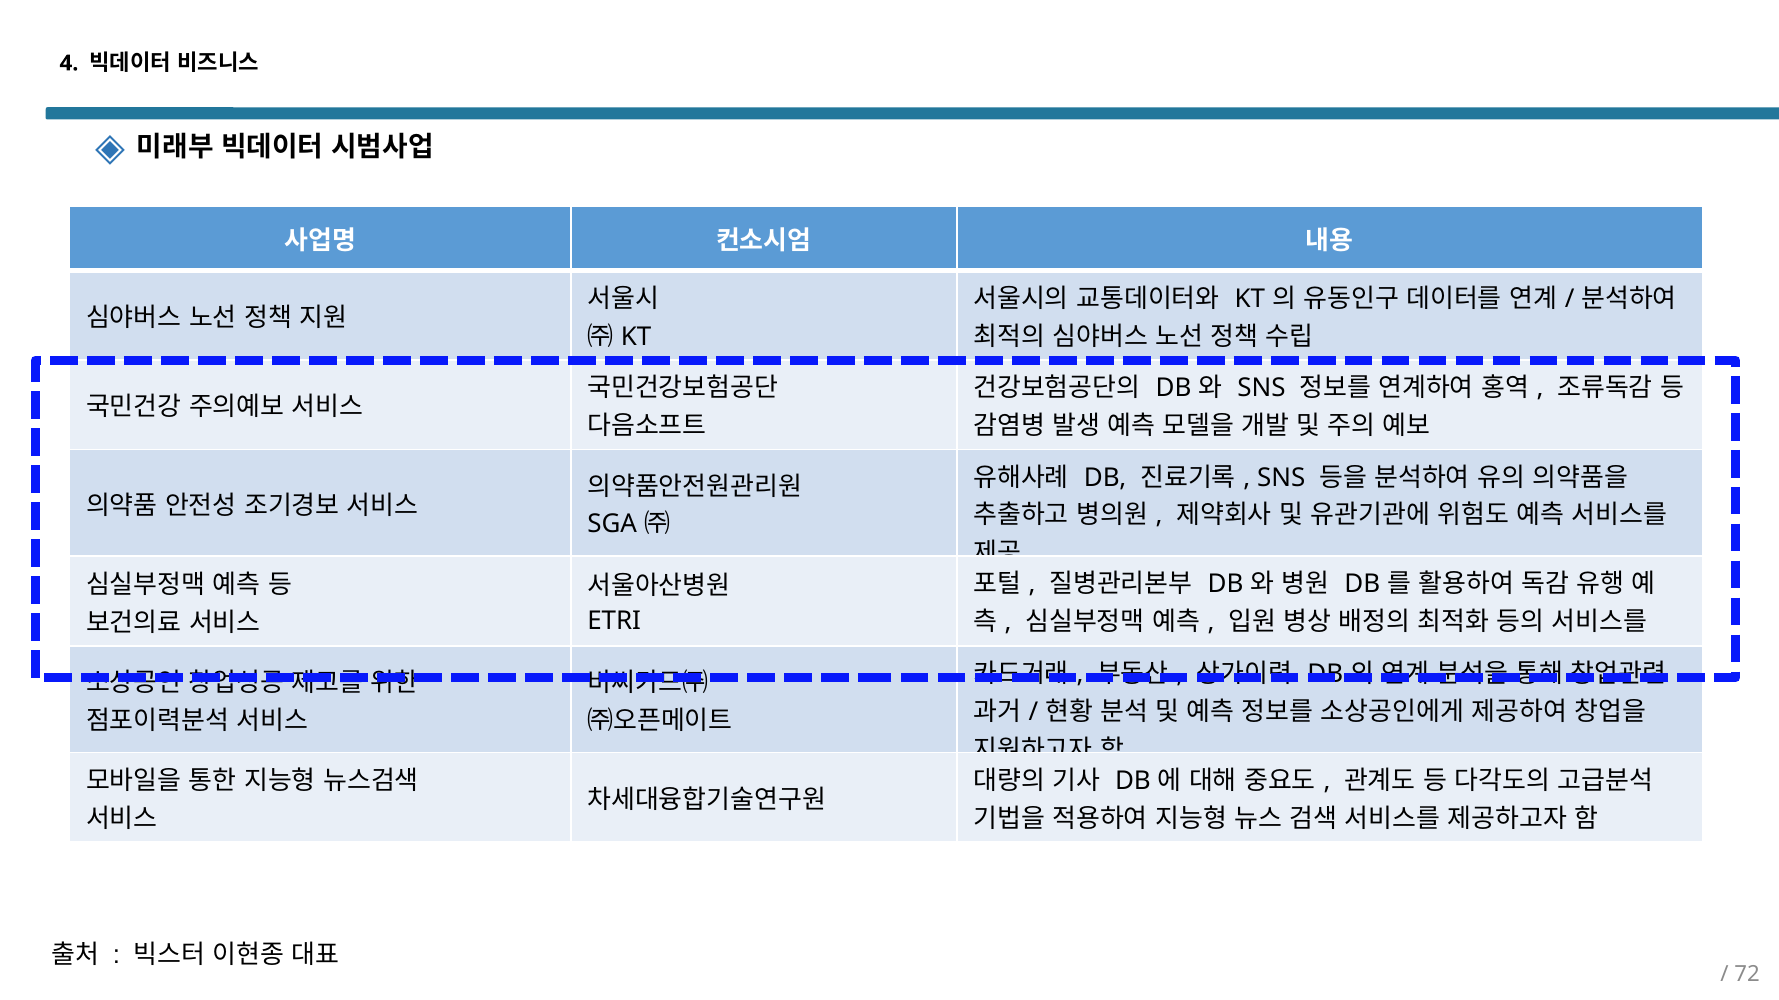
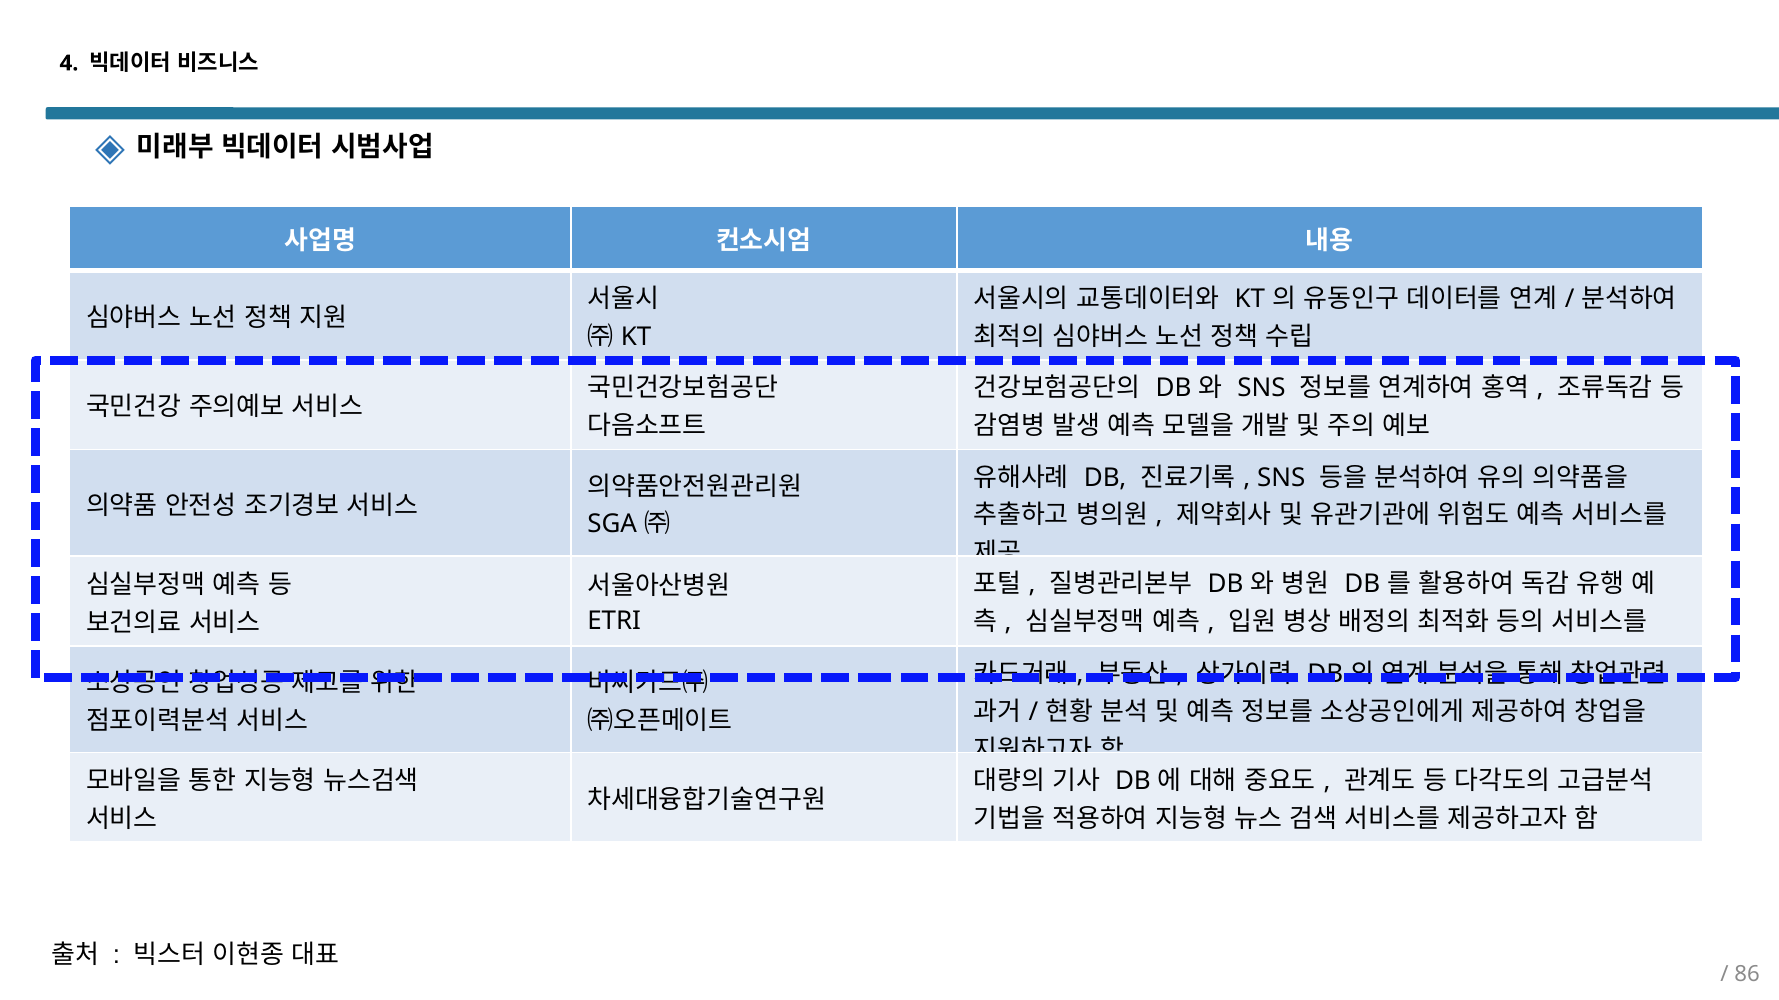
72: 72 -> 86 (1747, 975)
